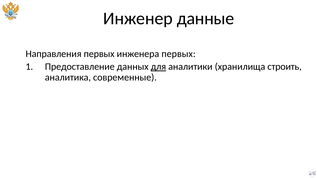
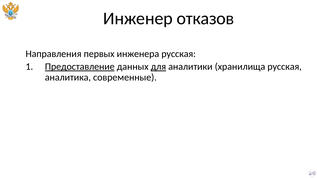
данные: данные -> отказов (205, 19)
инженера первых: первых -> русская (179, 54)
Предоставление underline: none -> present (80, 67)
хранилища строить: строить -> русская (285, 67)
